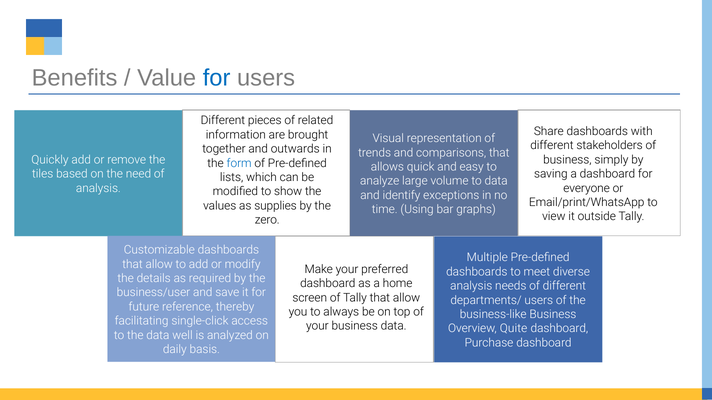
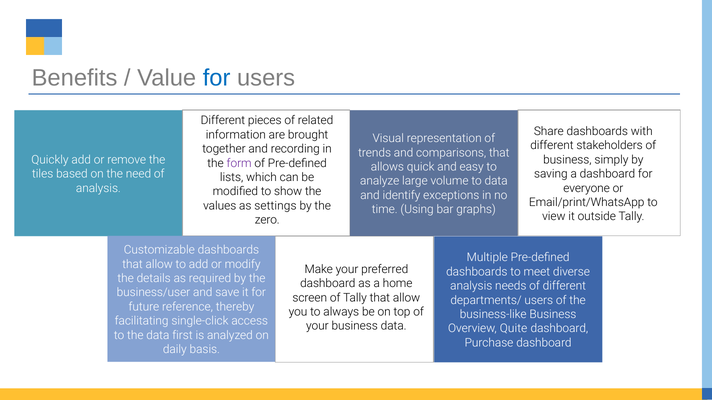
outwards: outwards -> recording (295, 149)
form colour: blue -> purple (239, 163)
supplies: supplies -> settings (275, 206)
well: well -> first (182, 336)
